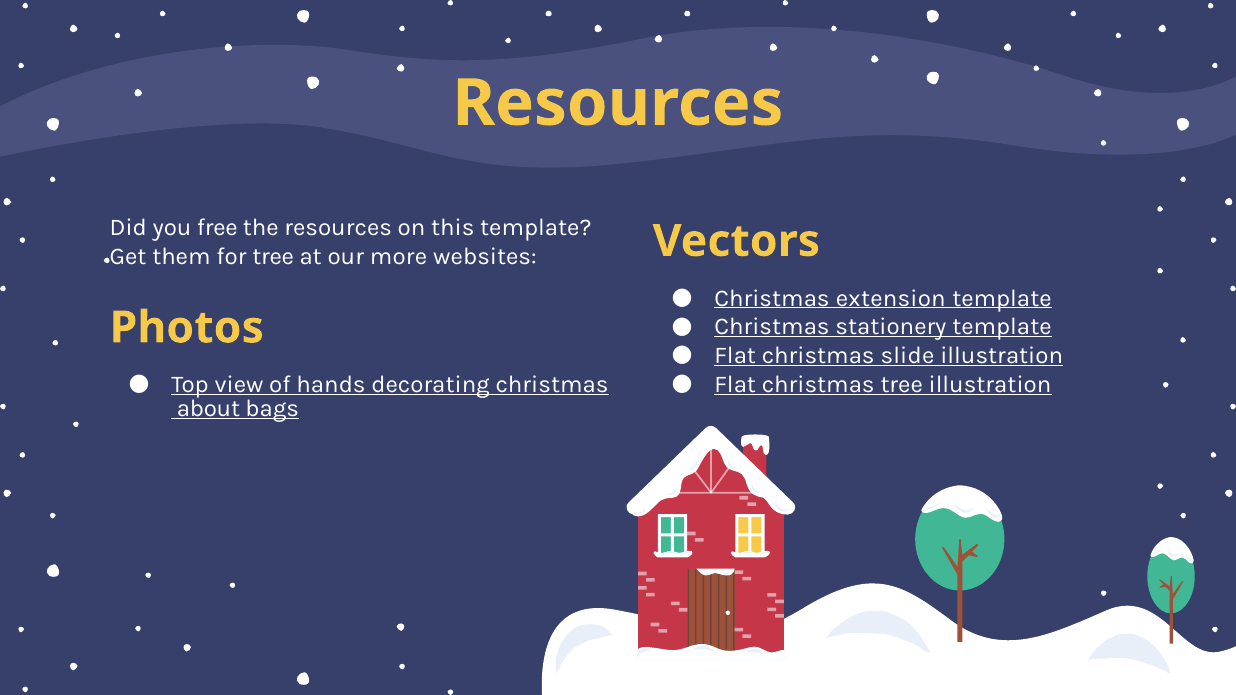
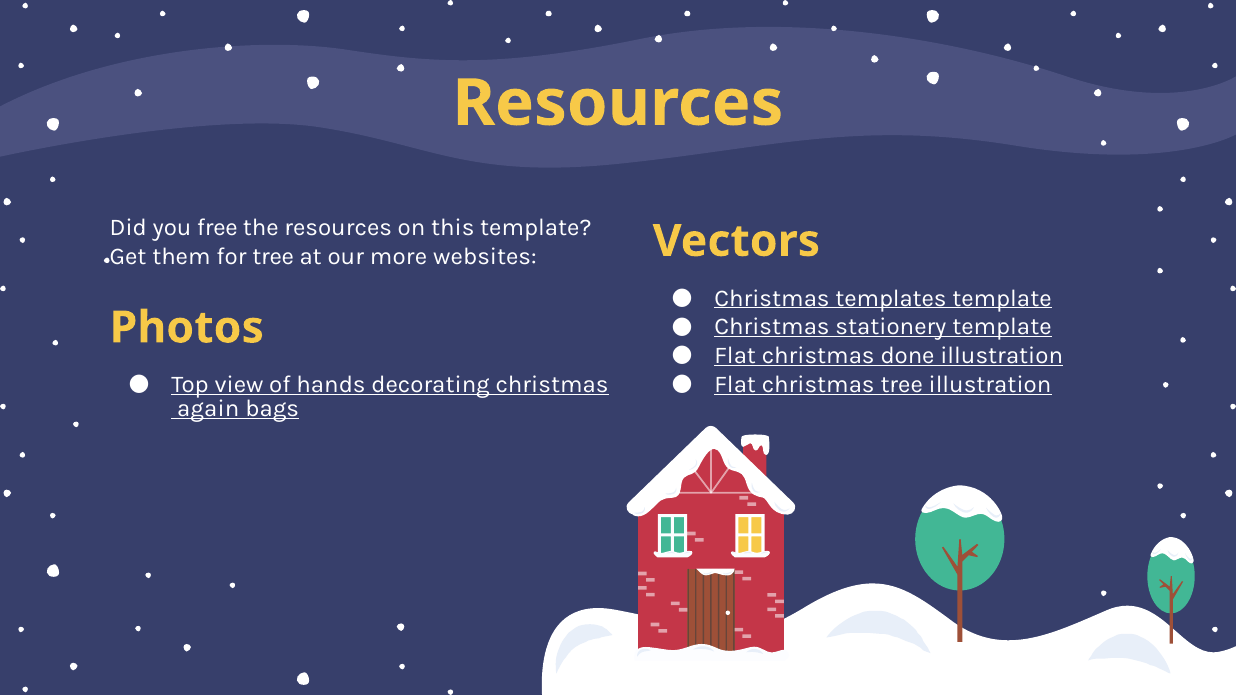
extension: extension -> templates (891, 298)
slide: slide -> done (908, 356)
about: about -> again (208, 409)
